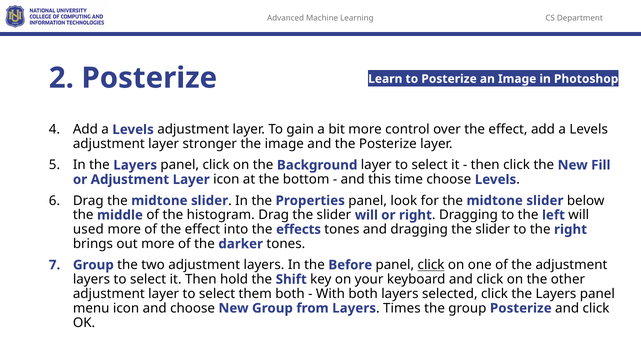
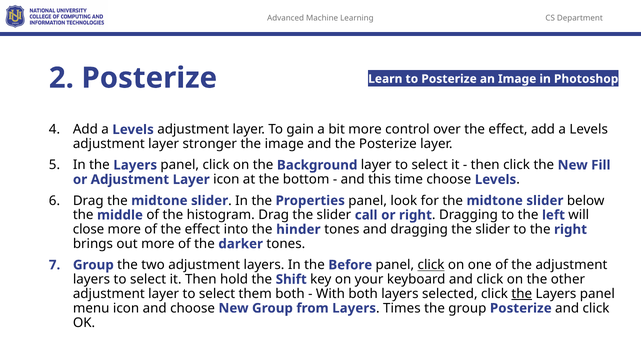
slider will: will -> call (366, 215)
used: used -> close (89, 230)
effects: effects -> hinder (298, 230)
the underline: none -> present (522, 294)
